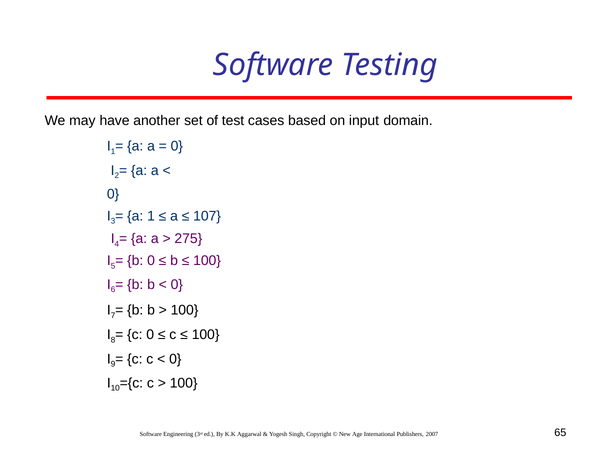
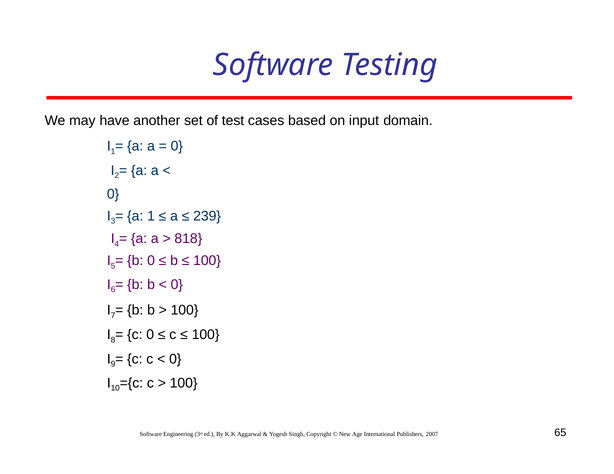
107: 107 -> 239 (207, 216)
275: 275 -> 818 (188, 239)
